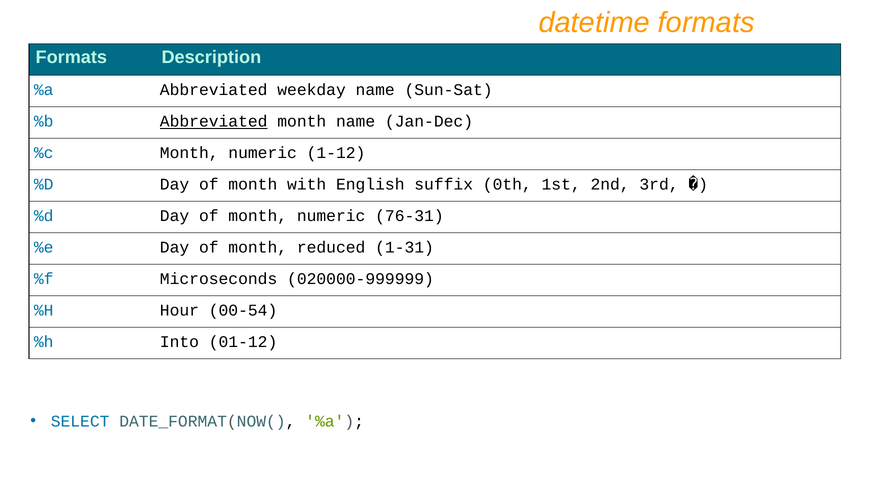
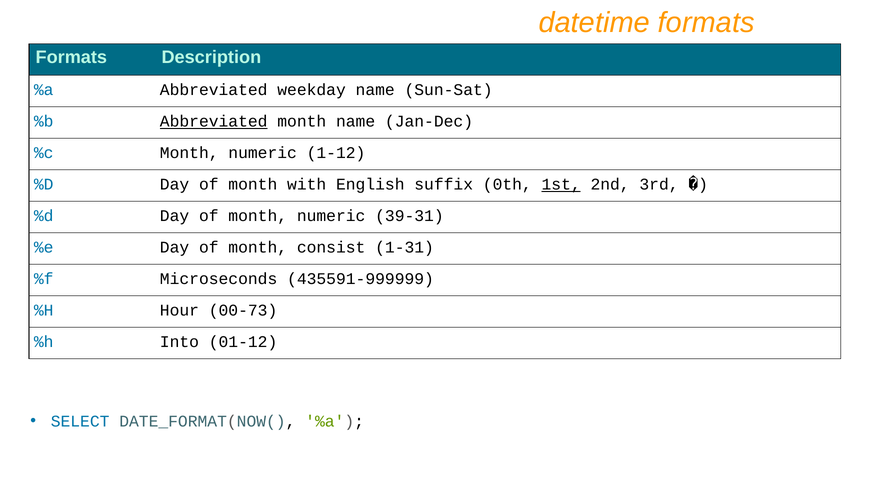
1st underline: none -> present (561, 185)
76-31: 76-31 -> 39-31 (409, 216)
reduced: reduced -> consist (331, 248)
020000-999999: 020000-999999 -> 435591-999999 (361, 279)
00-54: 00-54 -> 00-73 (243, 311)
